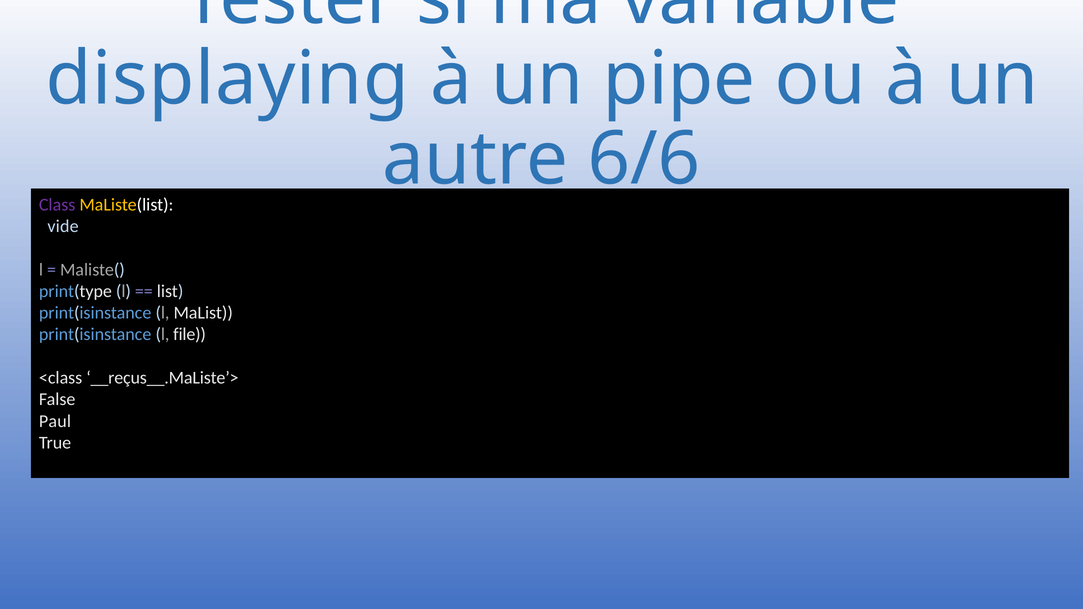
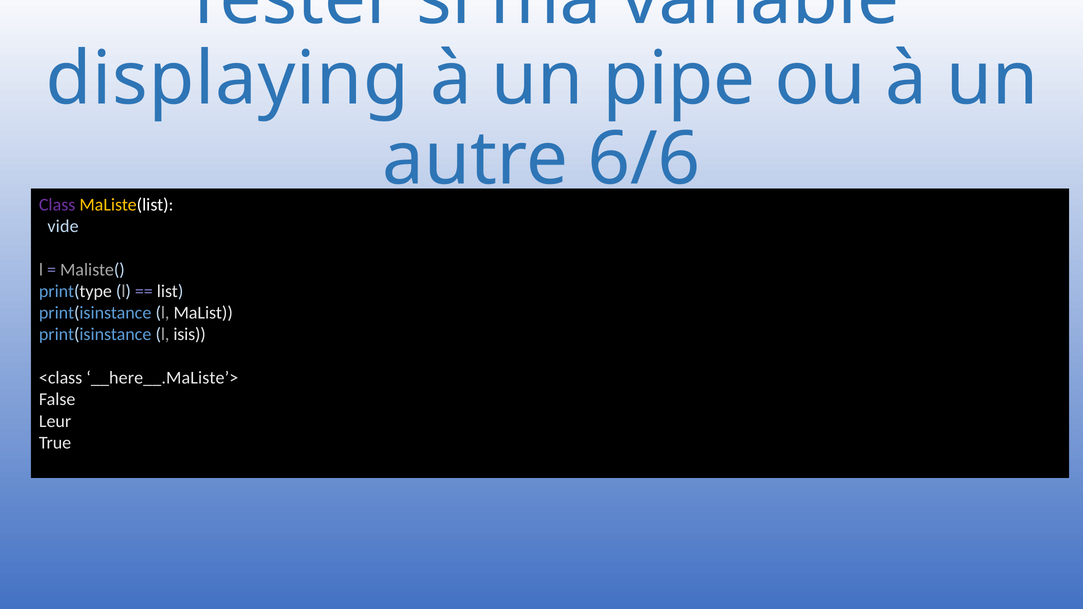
file: file -> isis (190, 335)
__reçus__.MaListe’>: __reçus__.MaListe’> -> __here__.MaListe’> (162, 378)
Paul: Paul -> Leur (55, 421)
